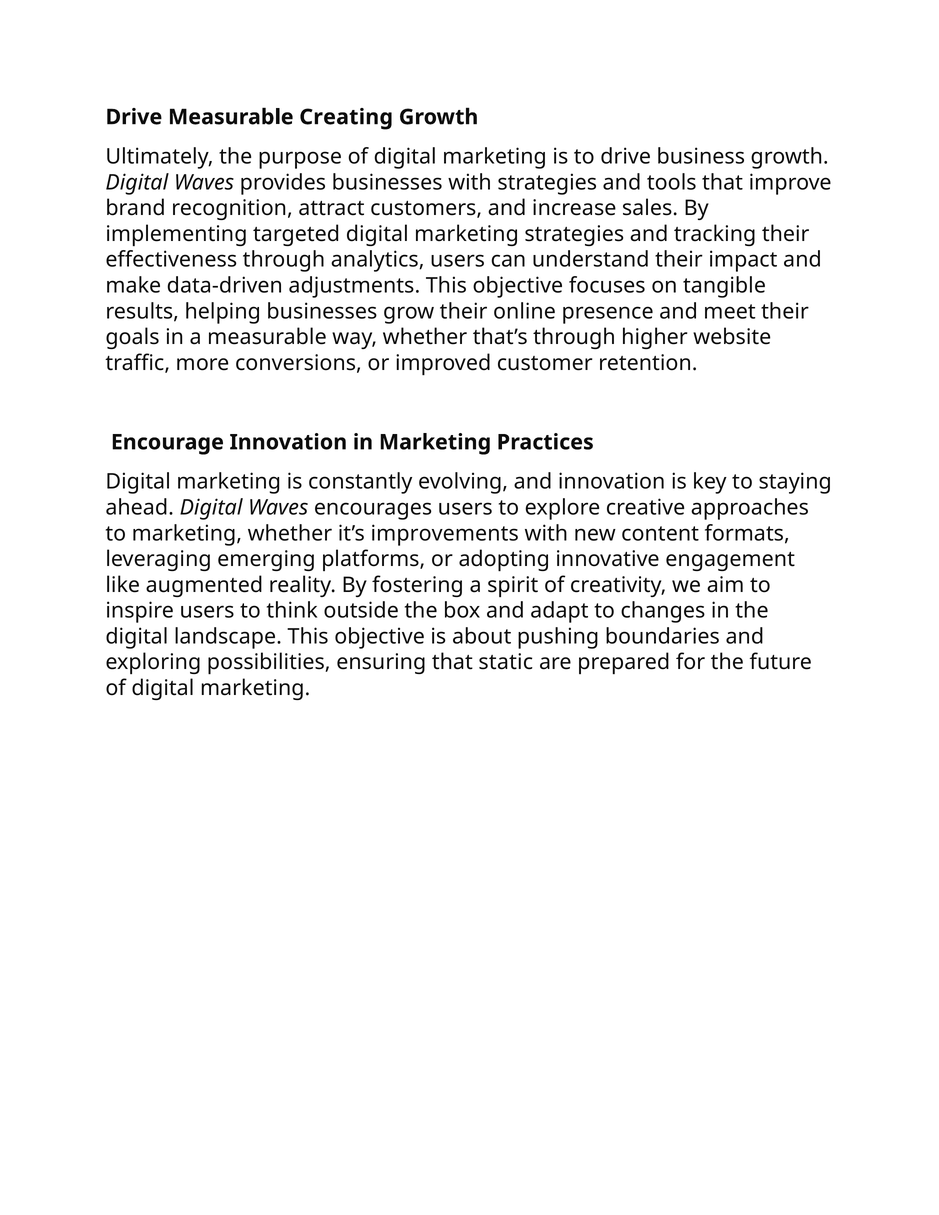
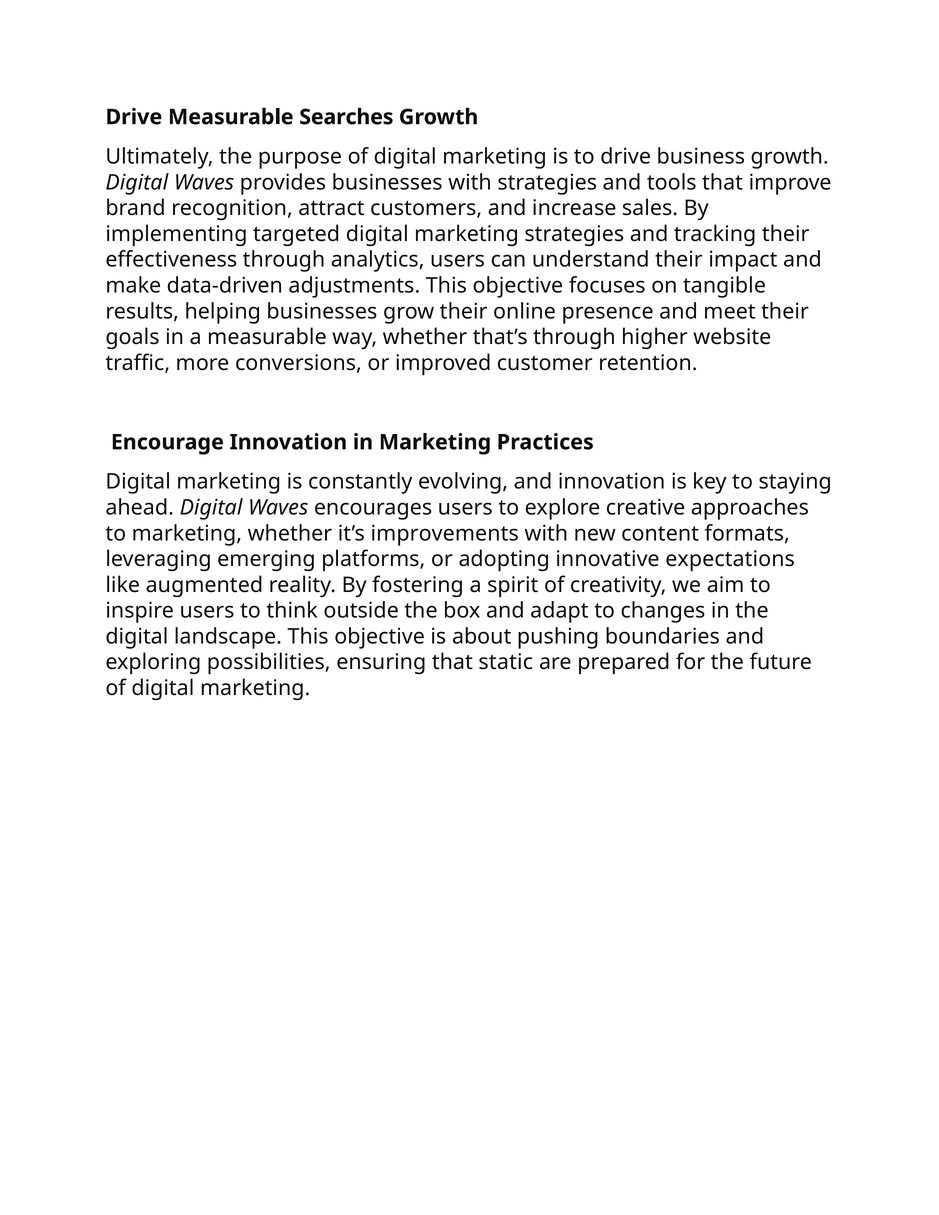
Creating: Creating -> Searches (346, 117)
engagement: engagement -> expectations (730, 559)
